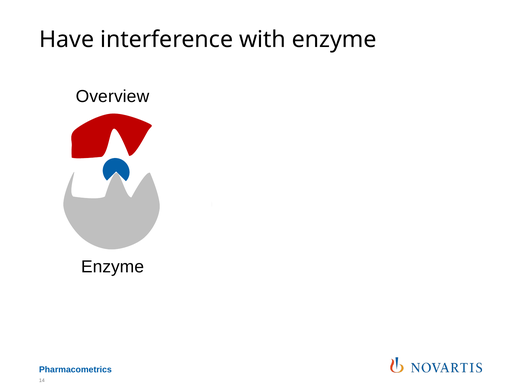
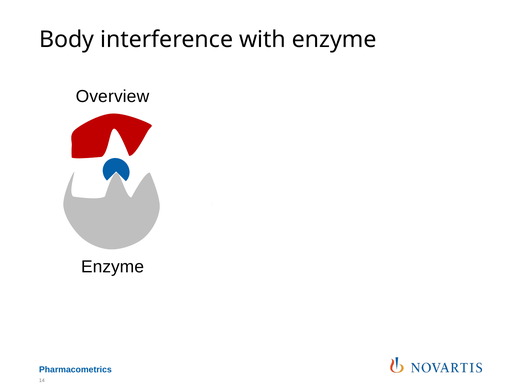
Have: Have -> Body (67, 40)
